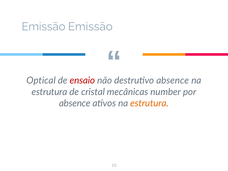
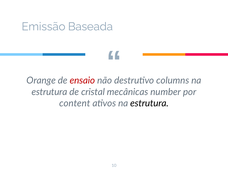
Emissão Emissão: Emissão -> Baseada (90, 27)
Optical: Optical -> Orange (41, 81)
destrutivo absence: absence -> columns (173, 81)
absence: absence -> content (75, 103)
estrutura colour: orange -> black (149, 103)
